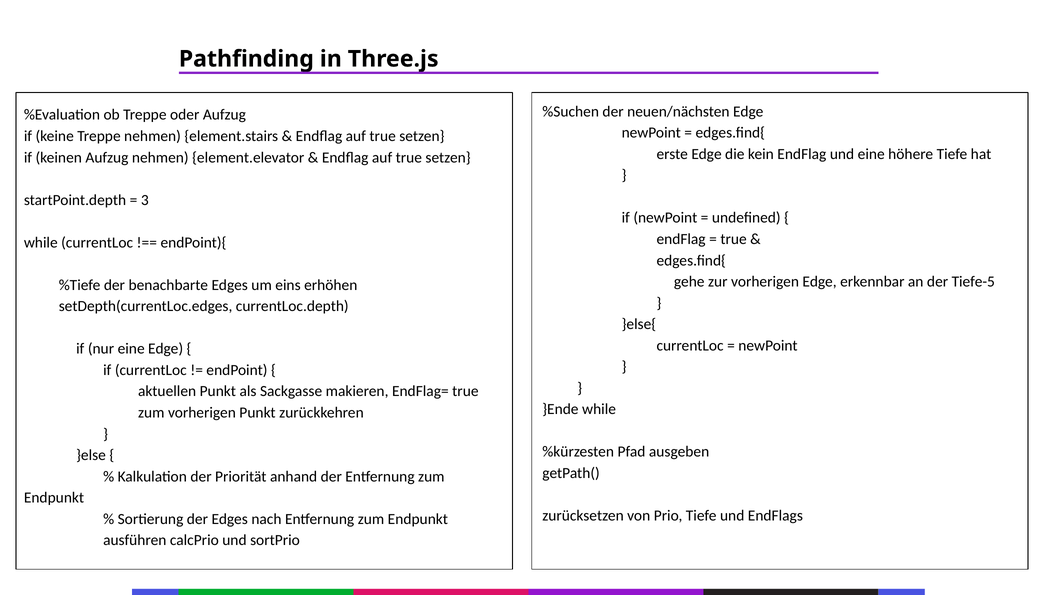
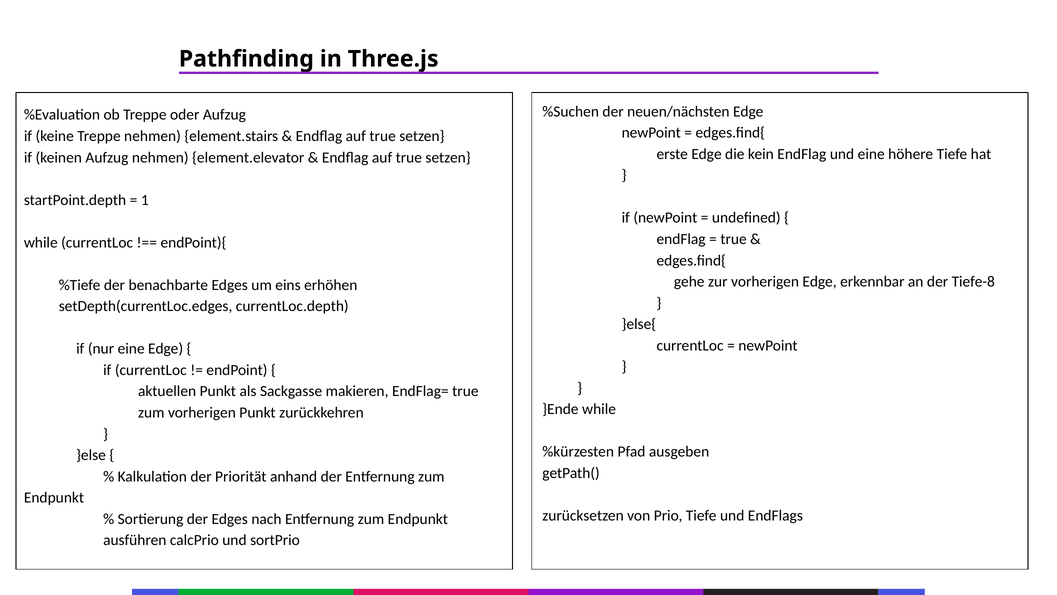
3: 3 -> 1 (145, 200)
Tiefe-5: Tiefe-5 -> Tiefe-8 (973, 281)
